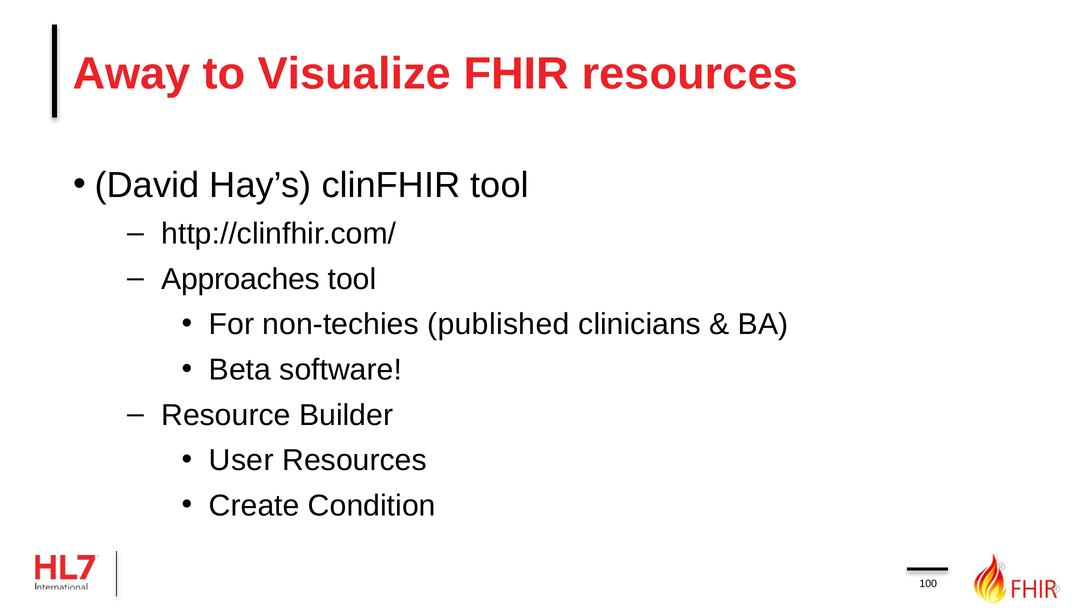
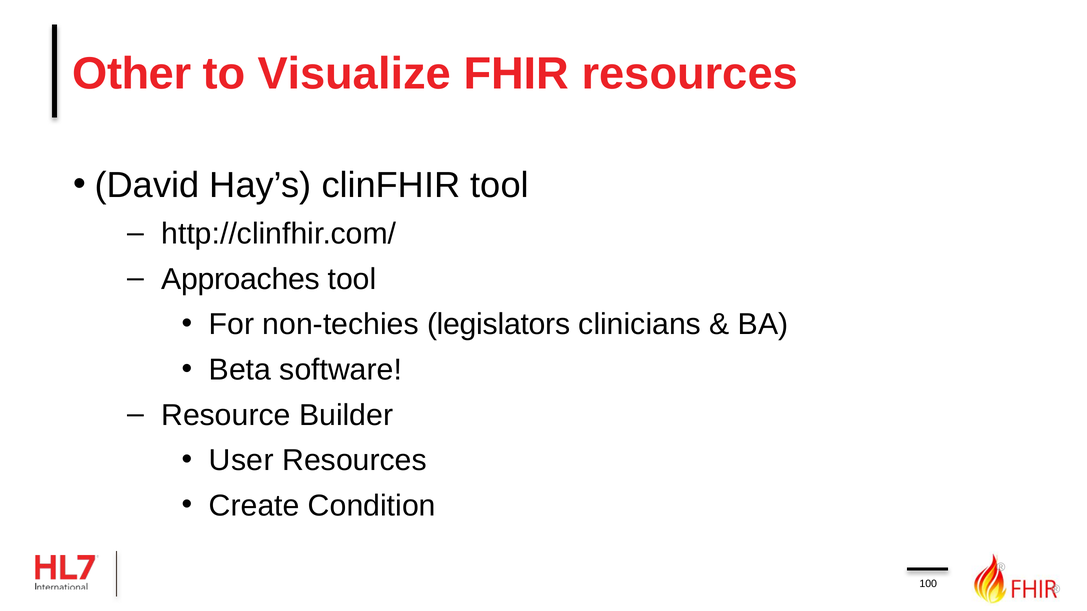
Away: Away -> Other (132, 74)
published: published -> legislators (499, 325)
